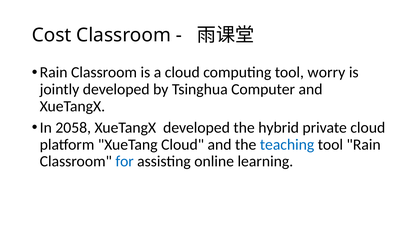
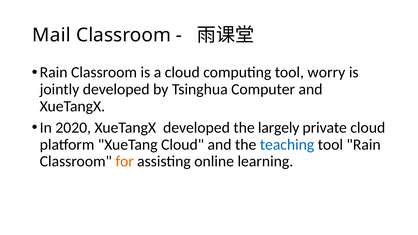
Cost: Cost -> Mail (51, 35)
2058: 2058 -> 2020 (73, 128)
hybrid: hybrid -> largely (279, 128)
for colour: blue -> orange (125, 162)
